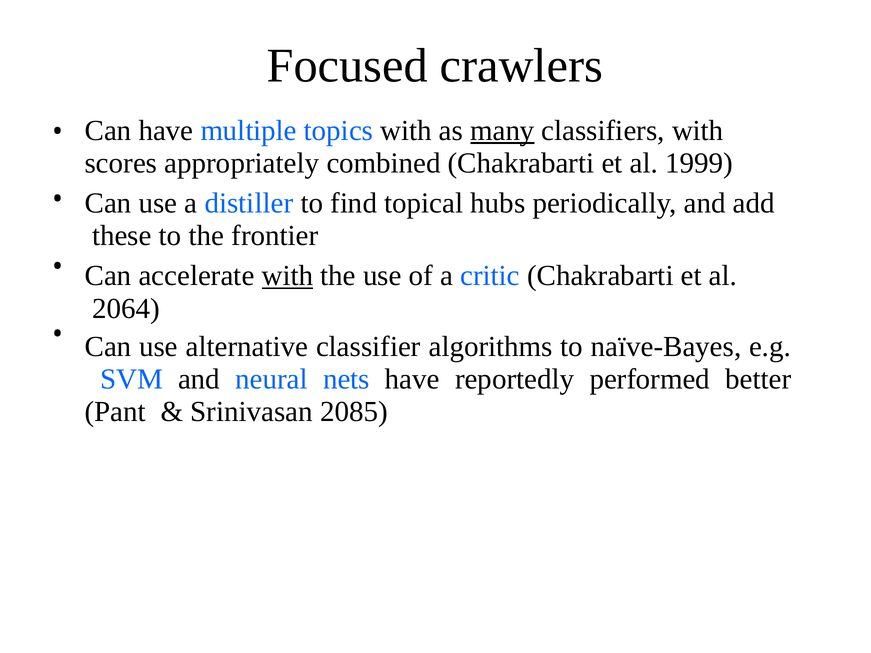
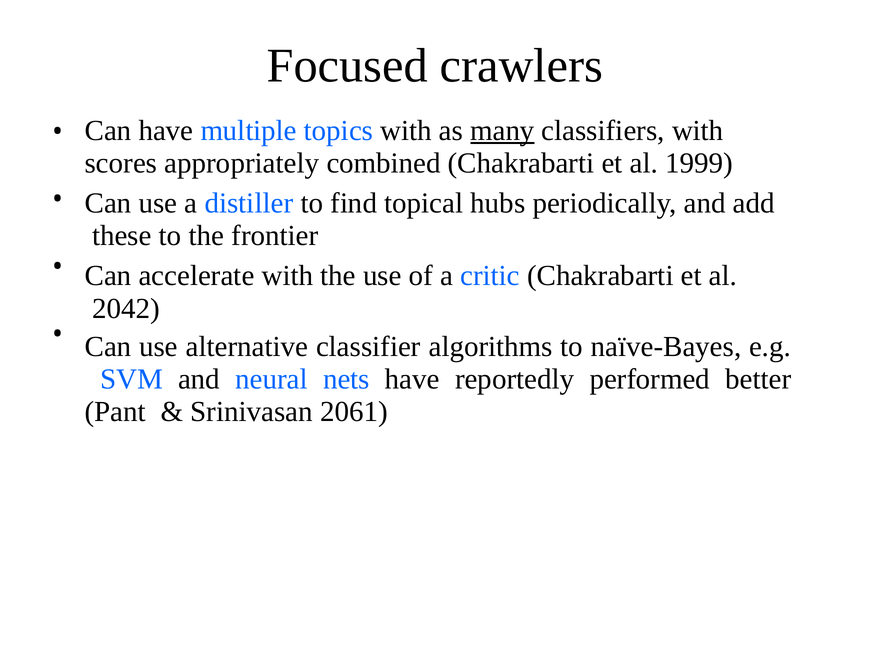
with underline: present -> none (288, 276)
2064: 2064 -> 2042 (126, 309)
2085: 2085 -> 2061 (354, 412)
